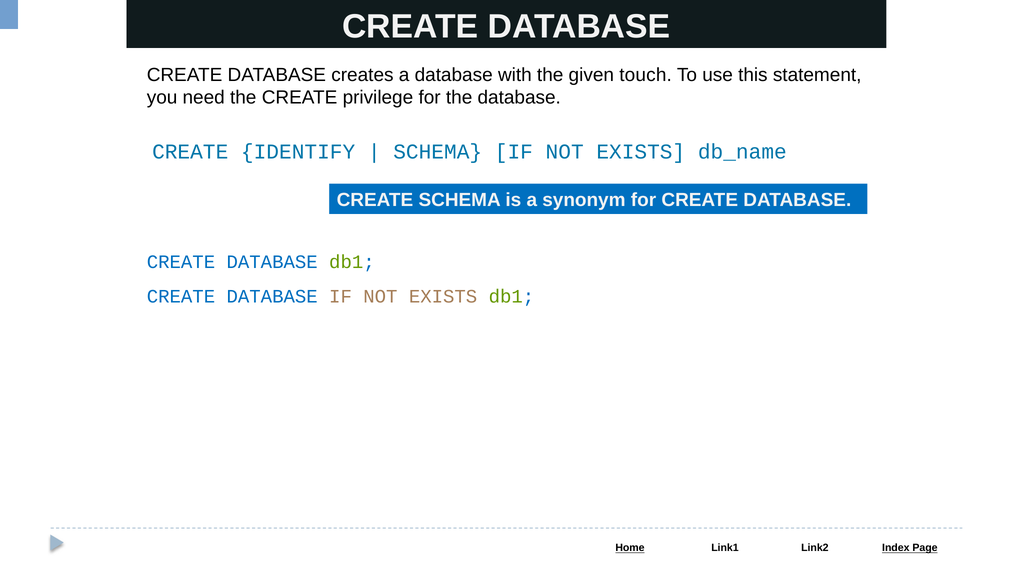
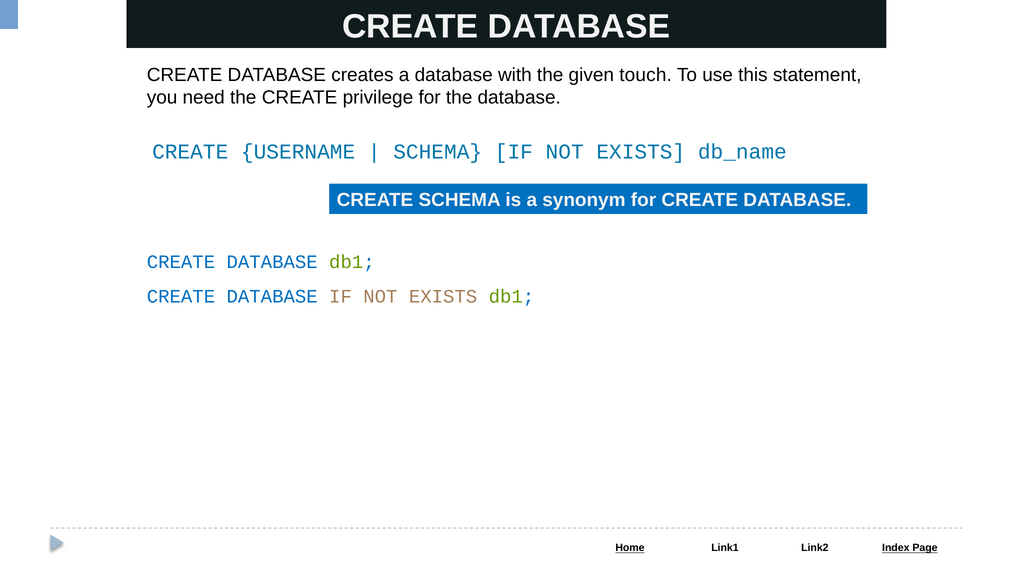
IDENTIFY: IDENTIFY -> USERNAME (298, 152)
